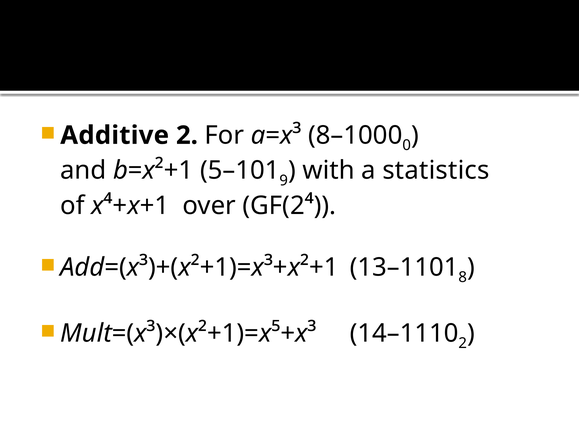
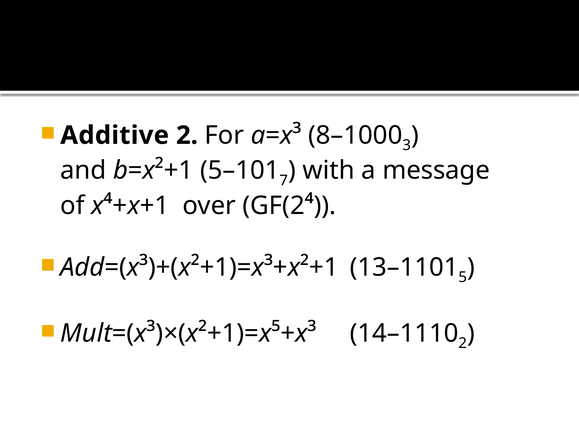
0: 0 -> 3 (407, 145)
9: 9 -> 7 (284, 181)
statistics: statistics -> message (436, 171)
8: 8 -> 5 (463, 278)
